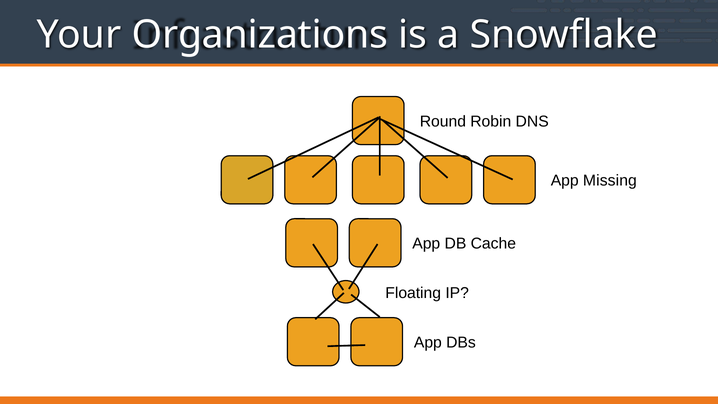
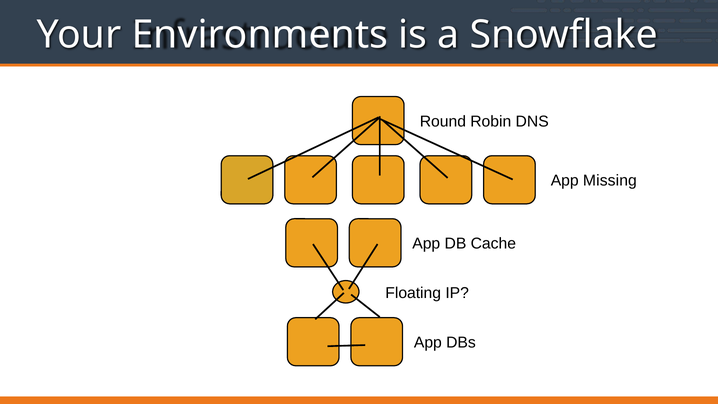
Organizations: Organizations -> Environments (260, 35)
